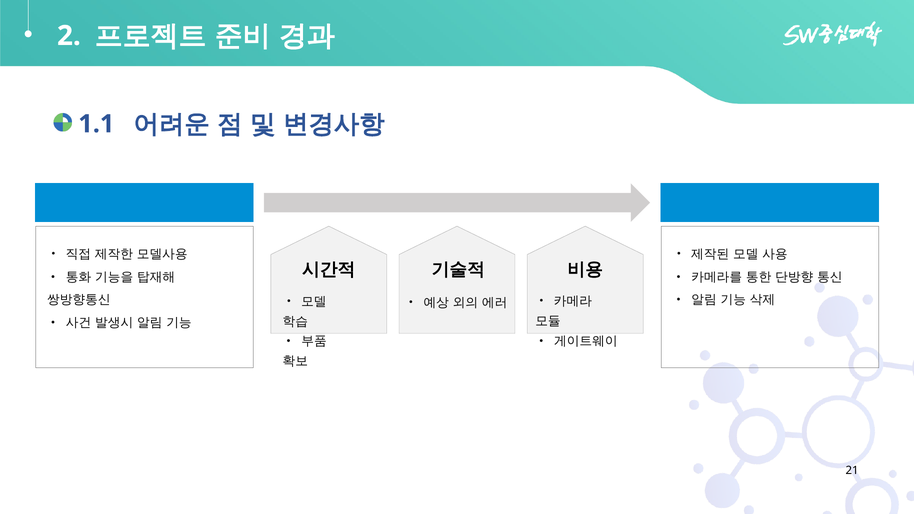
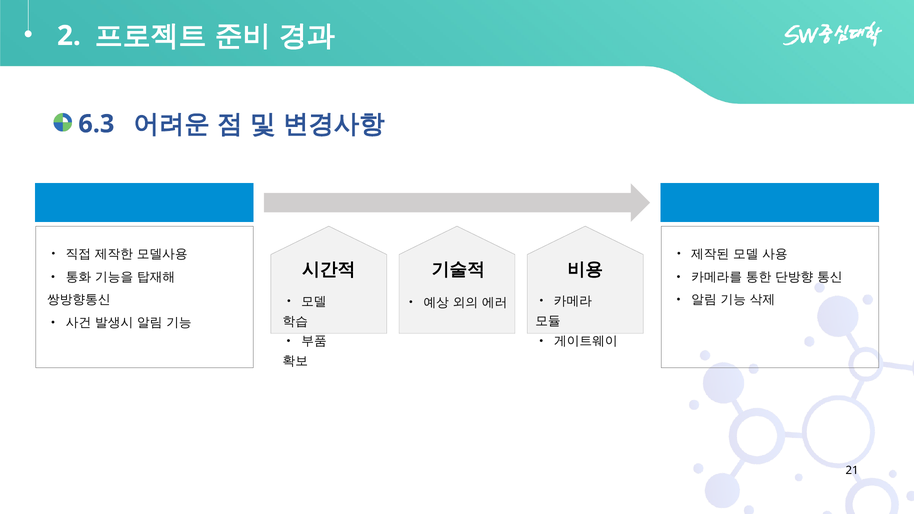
1.1: 1.1 -> 6.3 (96, 124)
